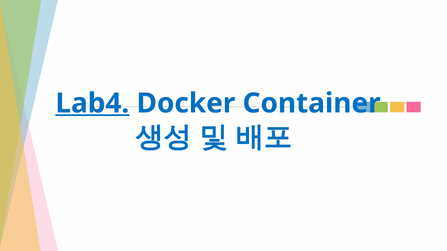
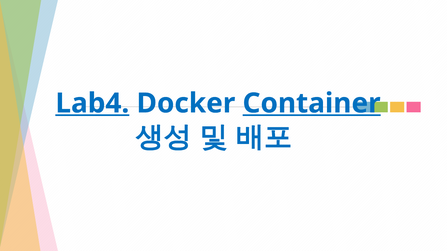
Container underline: none -> present (312, 103)
